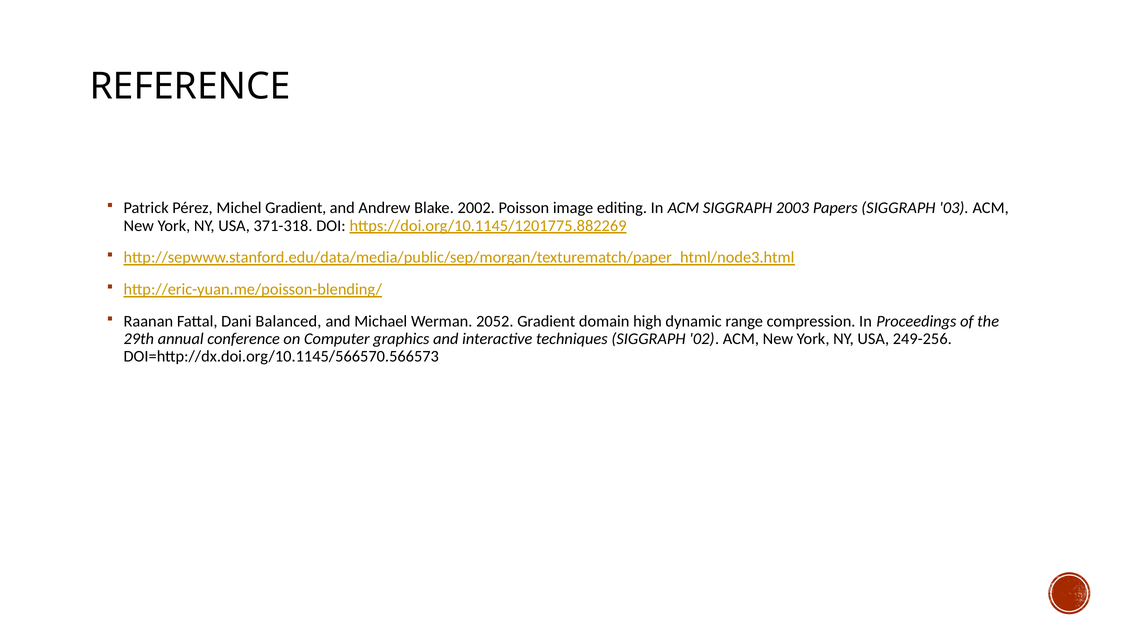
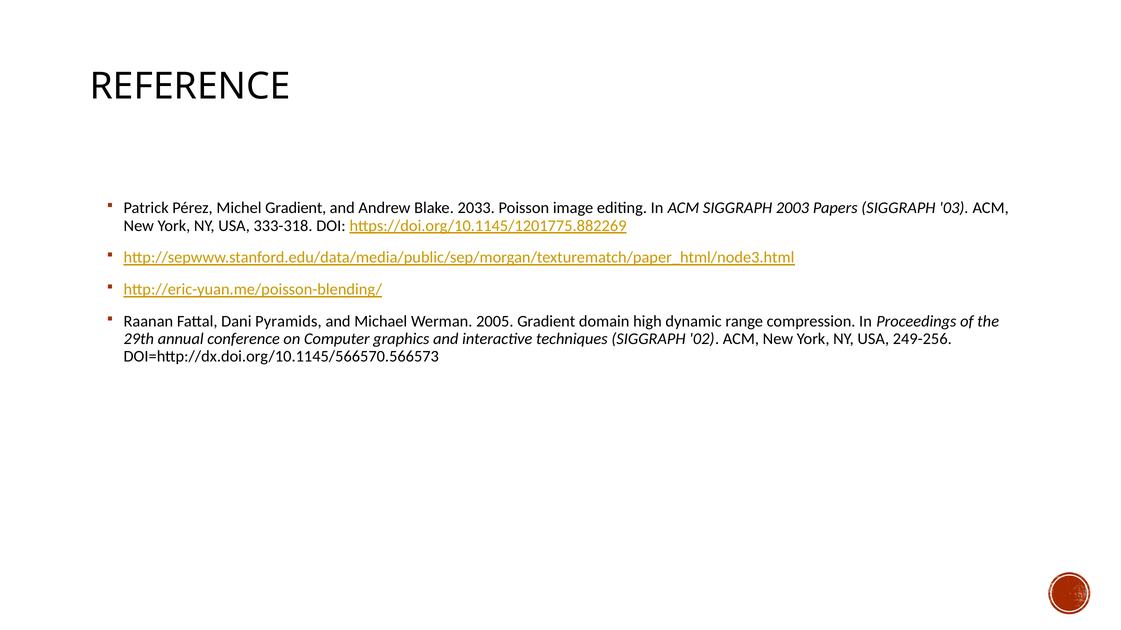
2002: 2002 -> 2033 (476, 208)
371-318: 371-318 -> 333-318 (283, 226)
Balanced: Balanced -> Pyramids (288, 321)
2052: 2052 -> 2005 (495, 321)
